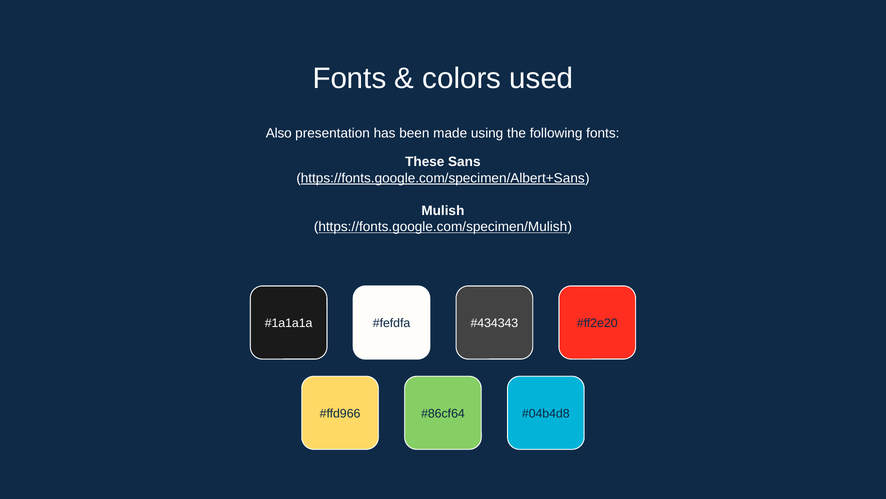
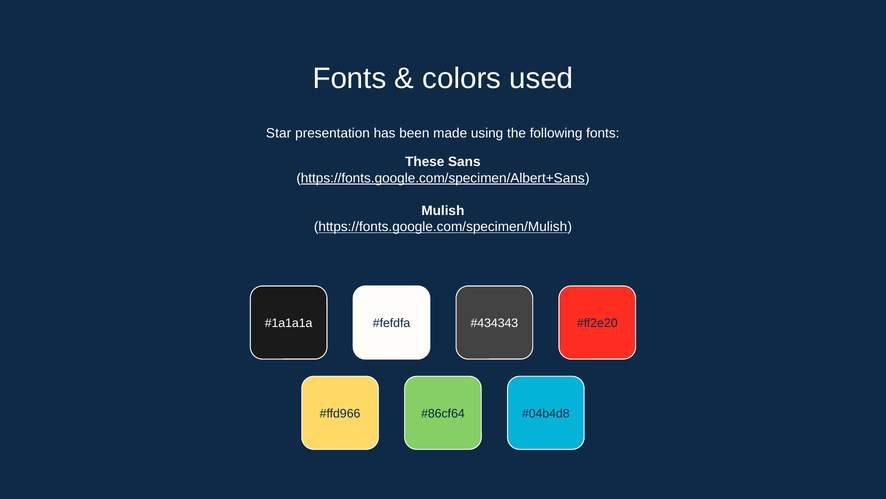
Also: Also -> Star (279, 133)
